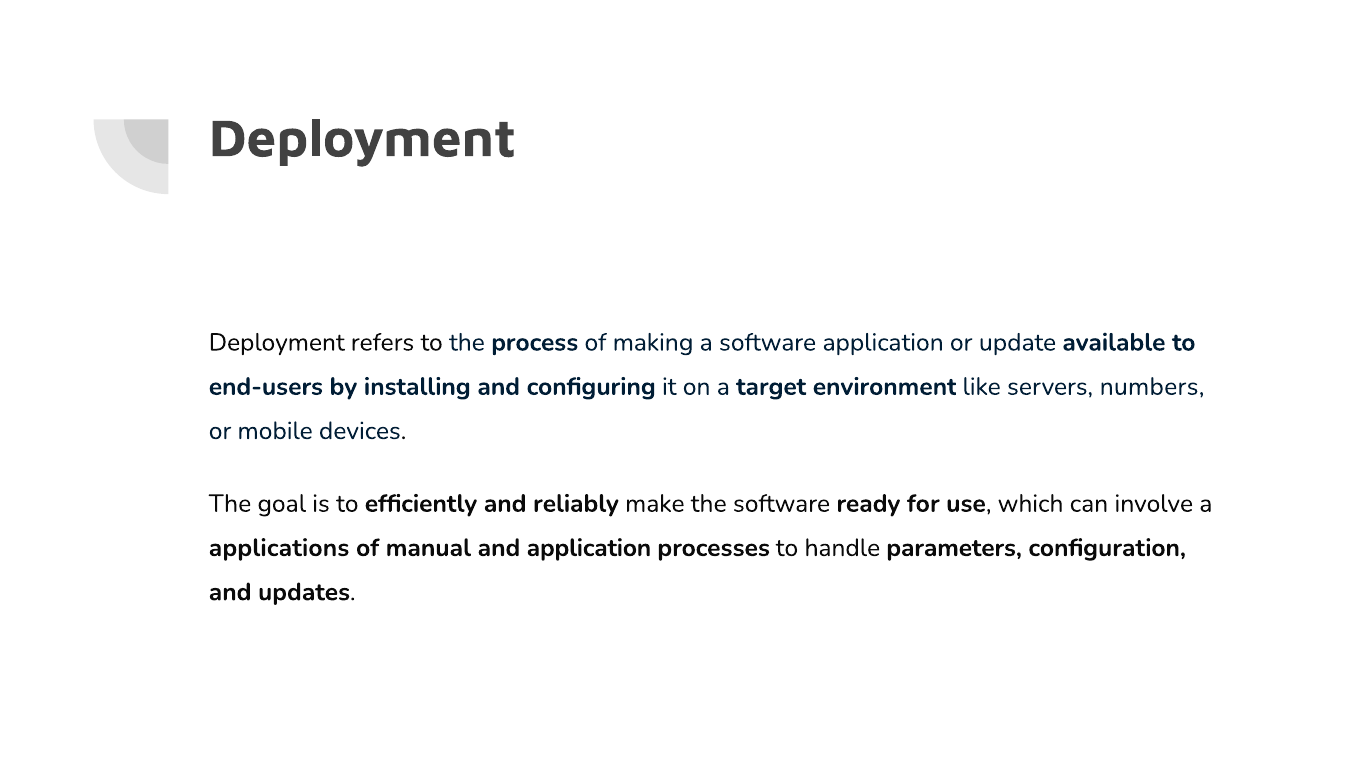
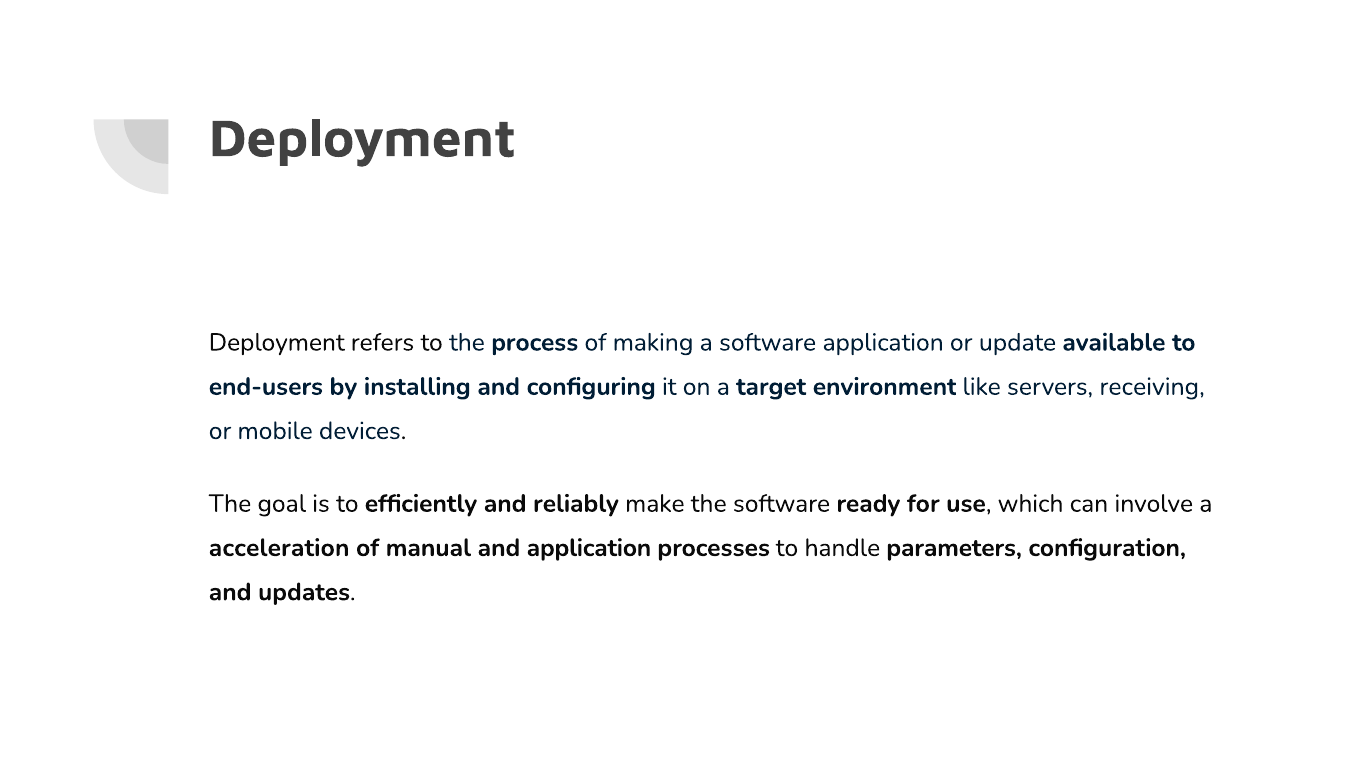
numbers: numbers -> receiving (1152, 387)
applications: applications -> acceleration (279, 548)
